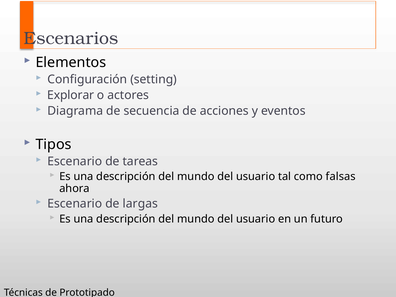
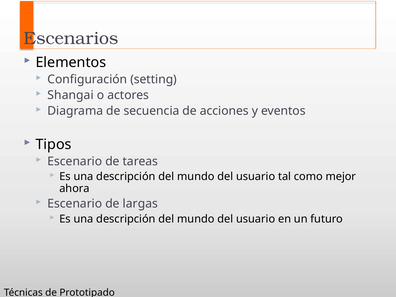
Explorar: Explorar -> Shangai (71, 95)
falsas: falsas -> mejor (341, 177)
